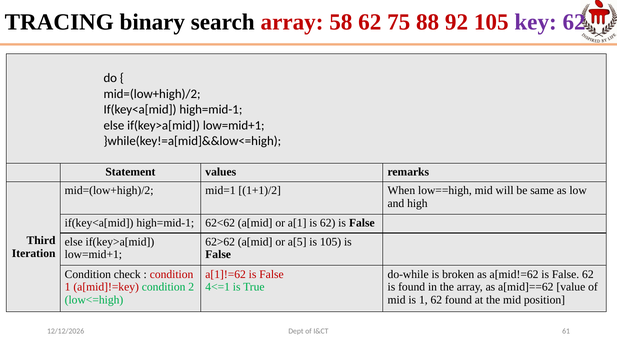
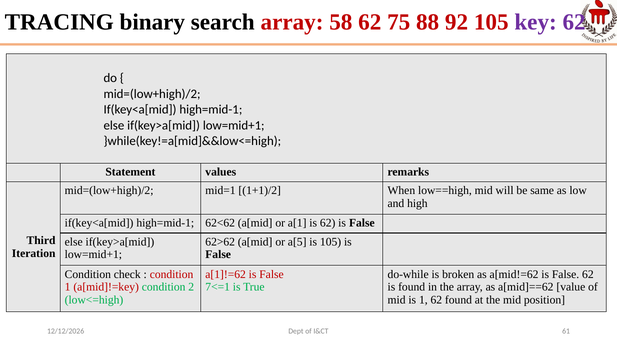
4<=1: 4<=1 -> 7<=1 (218, 287)
